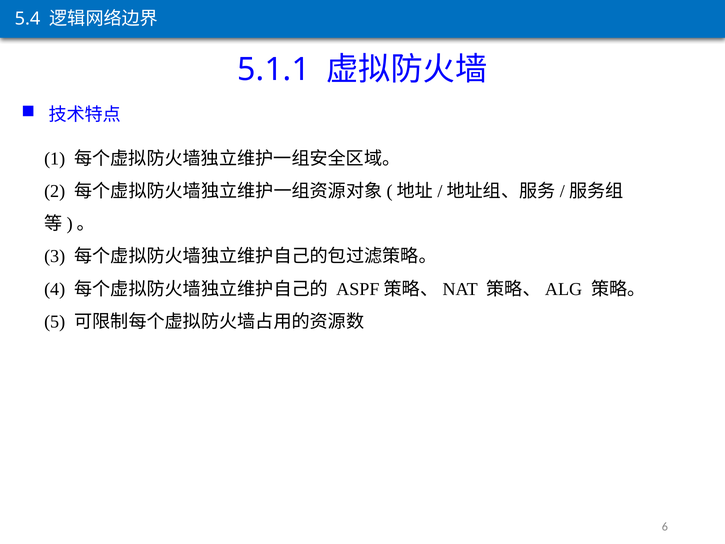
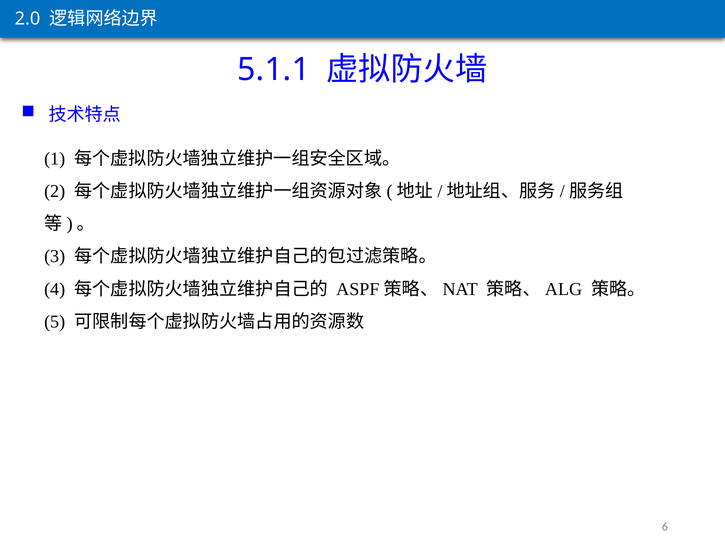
5.4: 5.4 -> 2.0 (28, 19)
